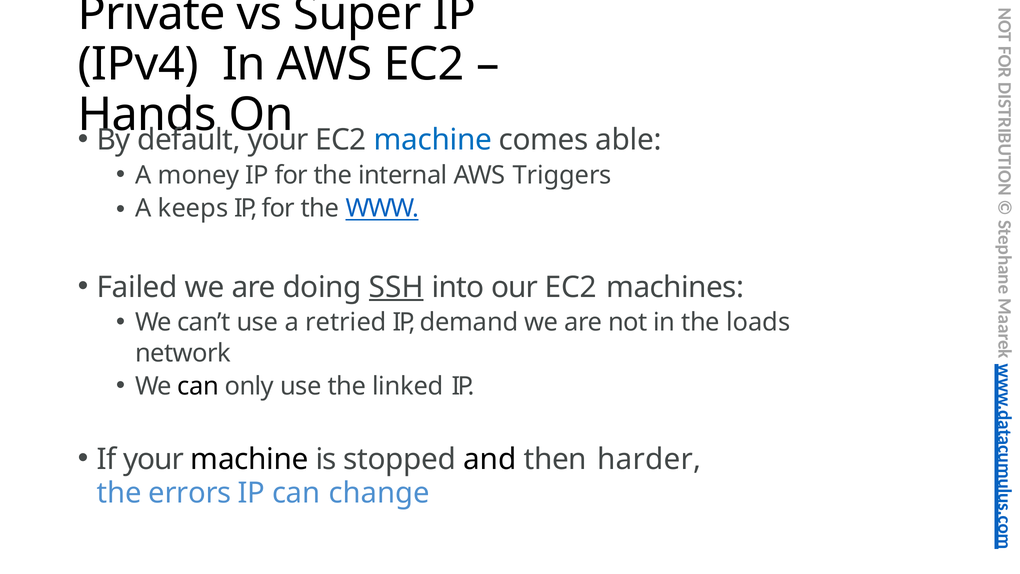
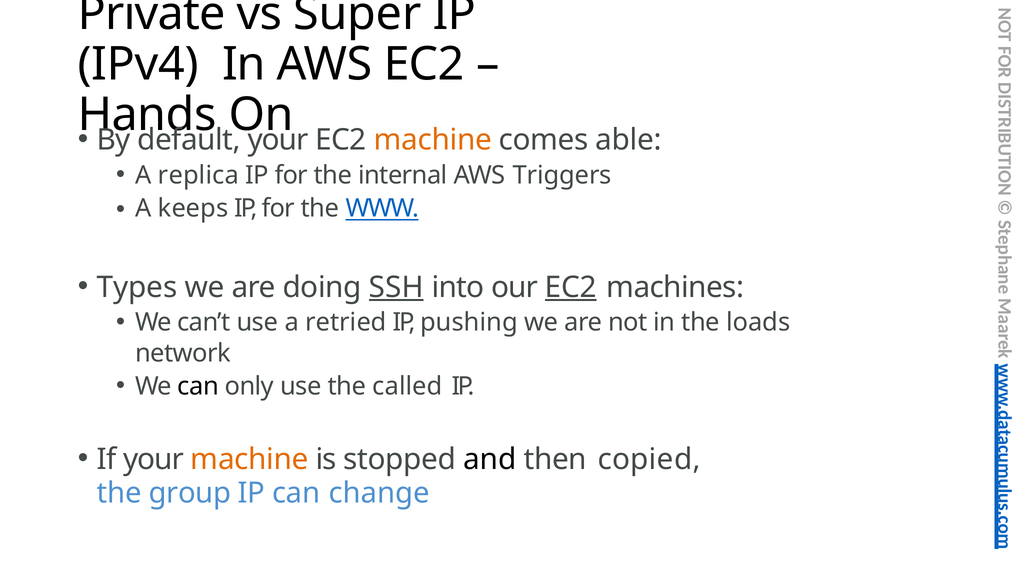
machine colour: blue -> orange (433, 140)
money: money -> replica (198, 175)
Failed: Failed -> Types (137, 287)
EC2 underline: none -> present (571, 287)
demand: demand -> pushing (469, 322)
linked: linked -> called (408, 386)
machine colour: black -> orange (250, 459)
harder: harder -> copied (649, 459)
errors: errors -> group (190, 493)
